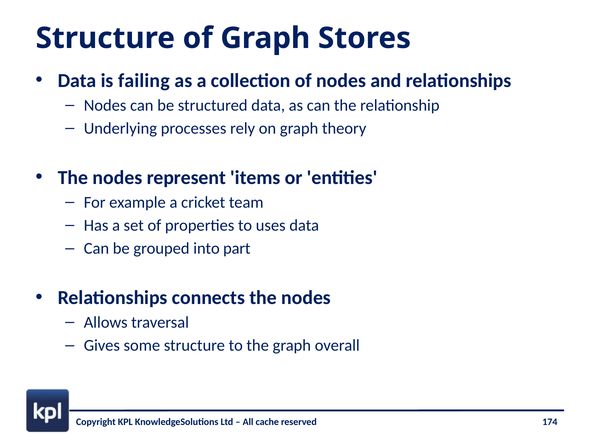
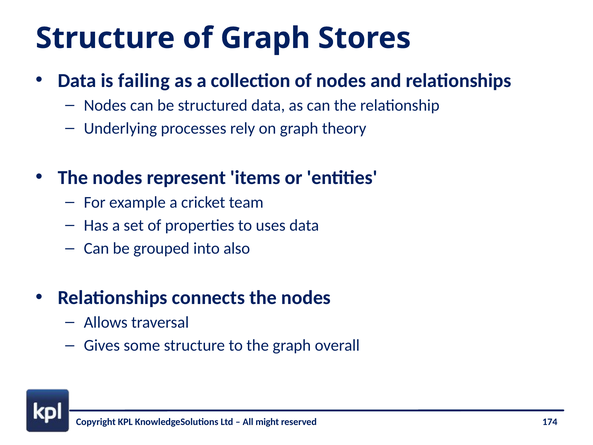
part: part -> also (237, 248)
cache: cache -> might (267, 422)
